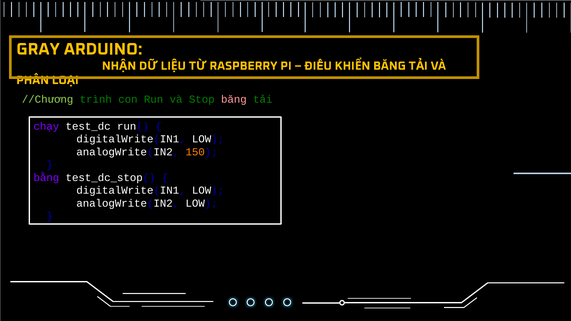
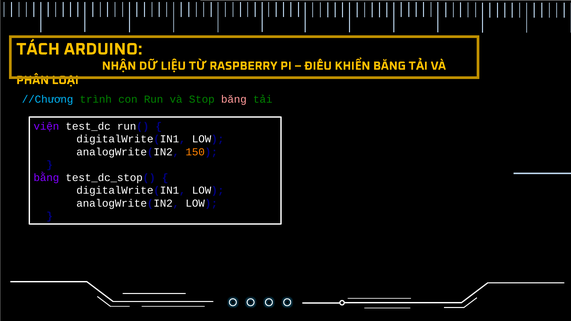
GRAY: GRAY -> TÁCH (38, 49)
//Chương colour: light green -> light blue (48, 99)
chạy: chạy -> viện (46, 126)
